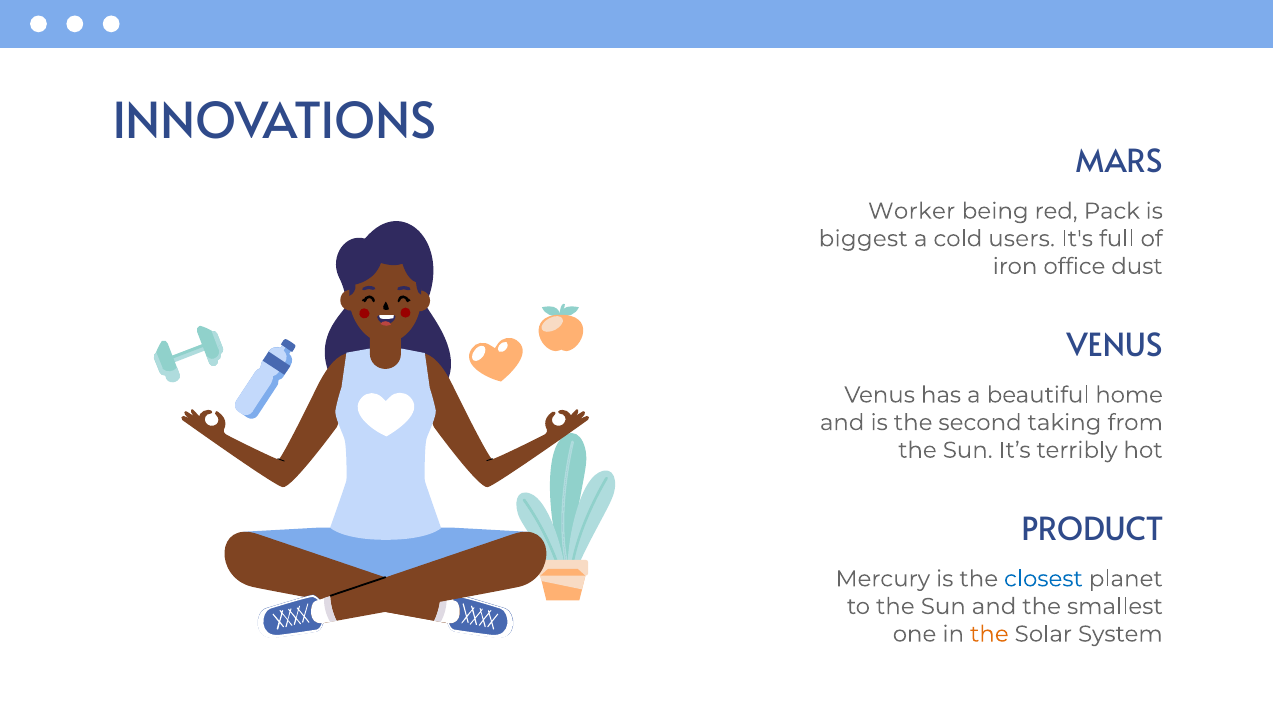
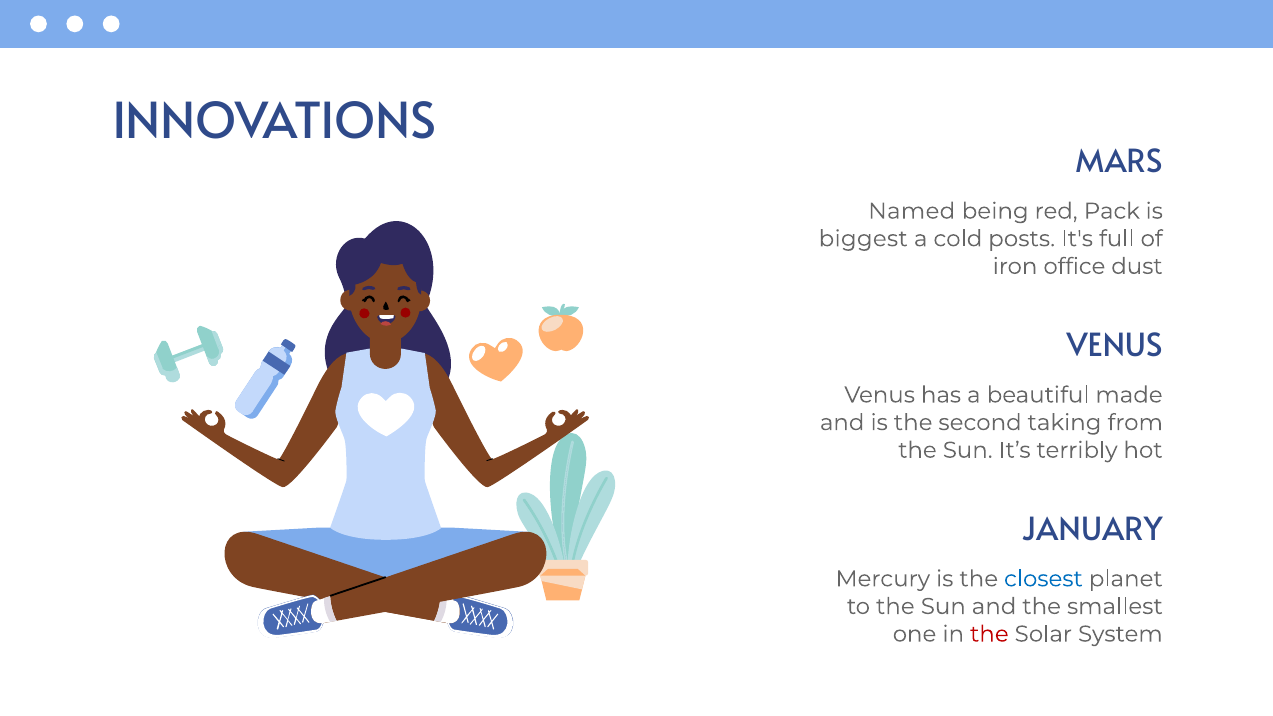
Worker: Worker -> Named (912, 211)
users: users -> posts (1022, 239)
home: home -> made (1129, 395)
PRODUCT: PRODUCT -> JANUARY (1092, 530)
the colour: orange -> red (989, 634)
